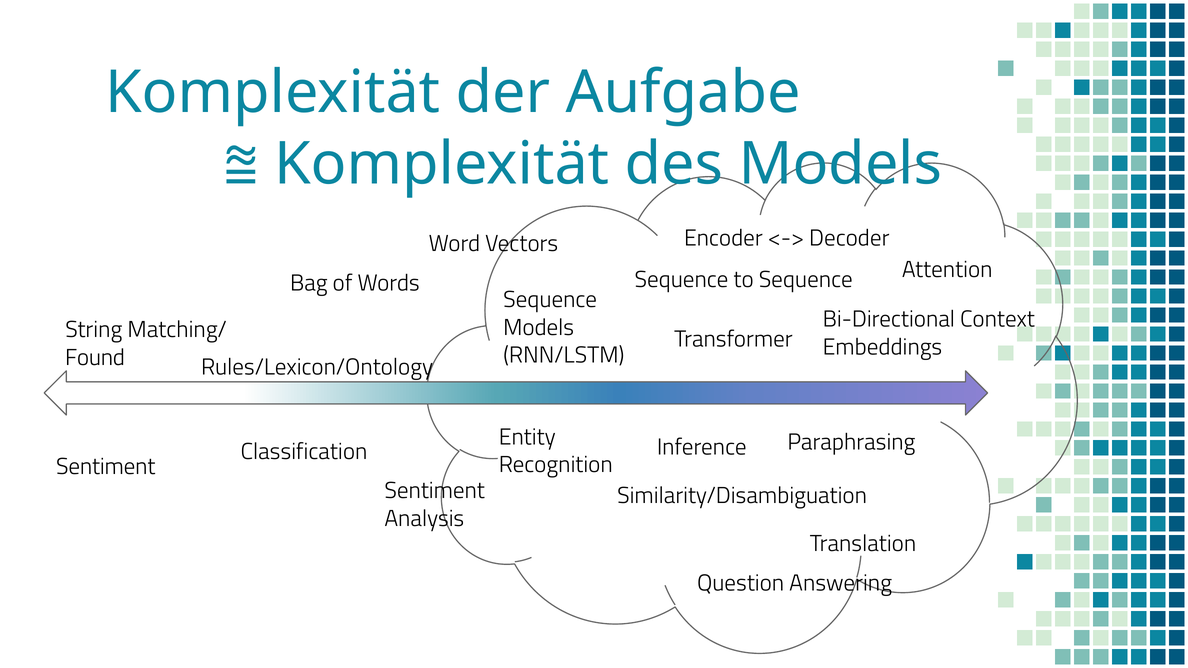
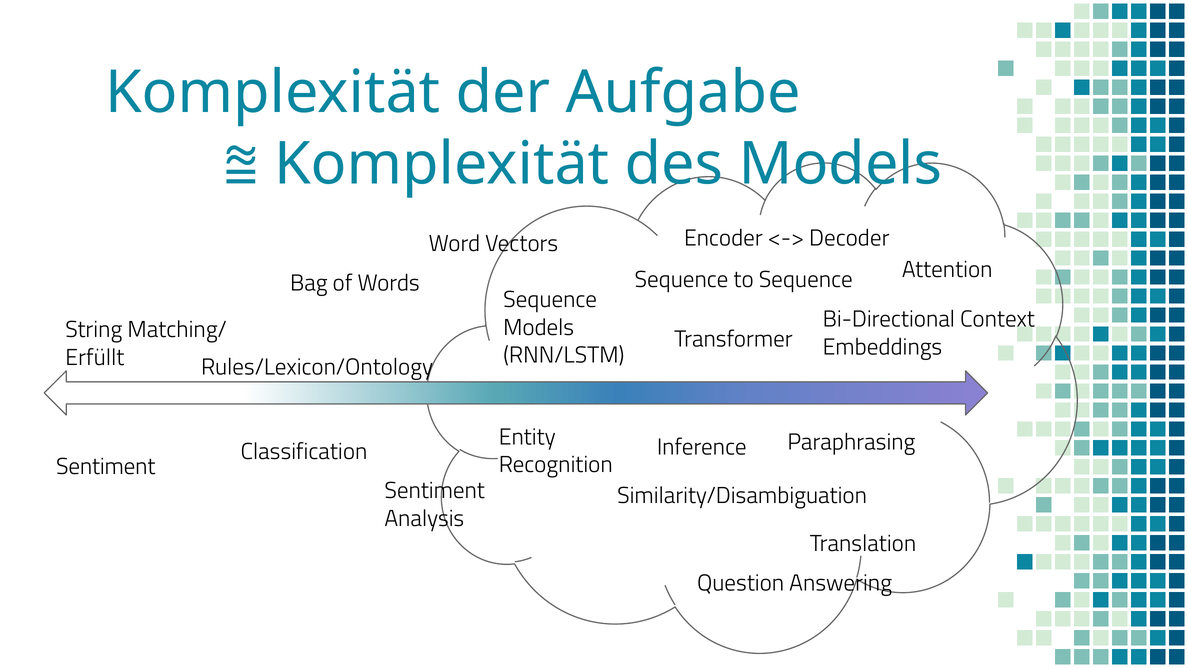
Found: Found -> Erfüllt (95, 358)
